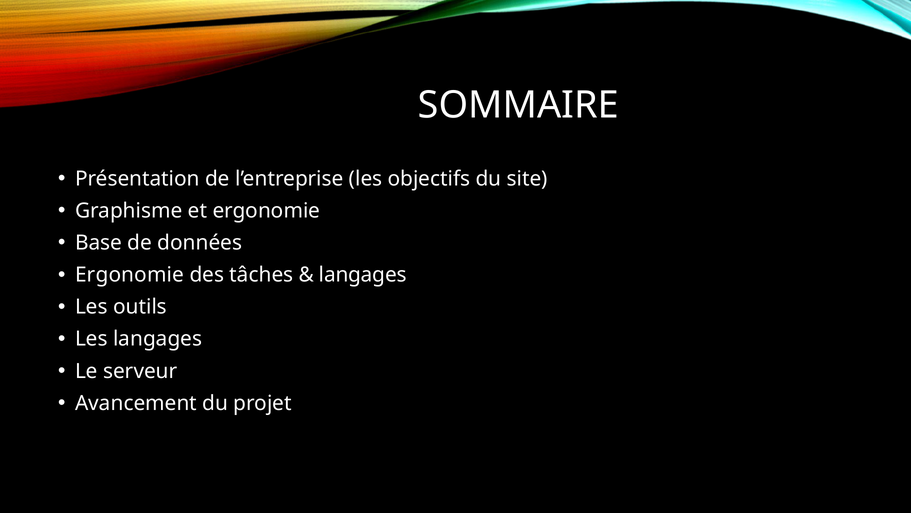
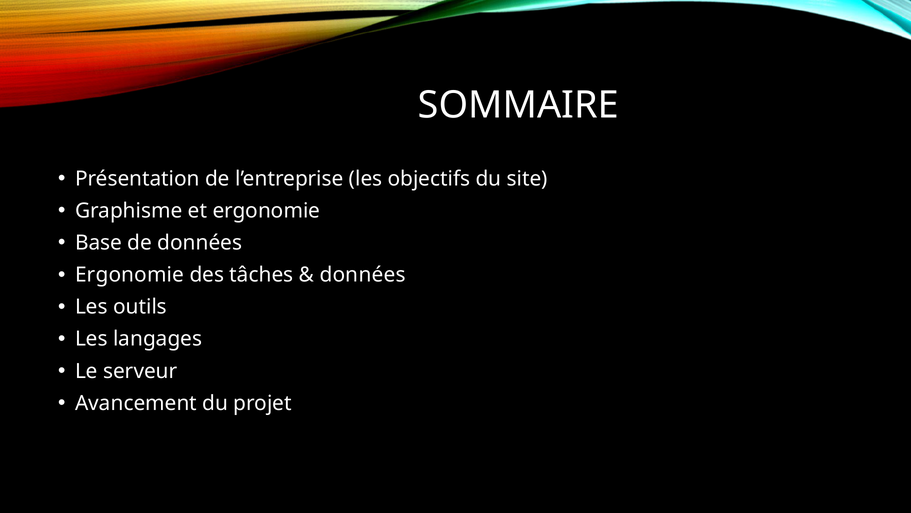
langages: langages -> données (363, 275)
